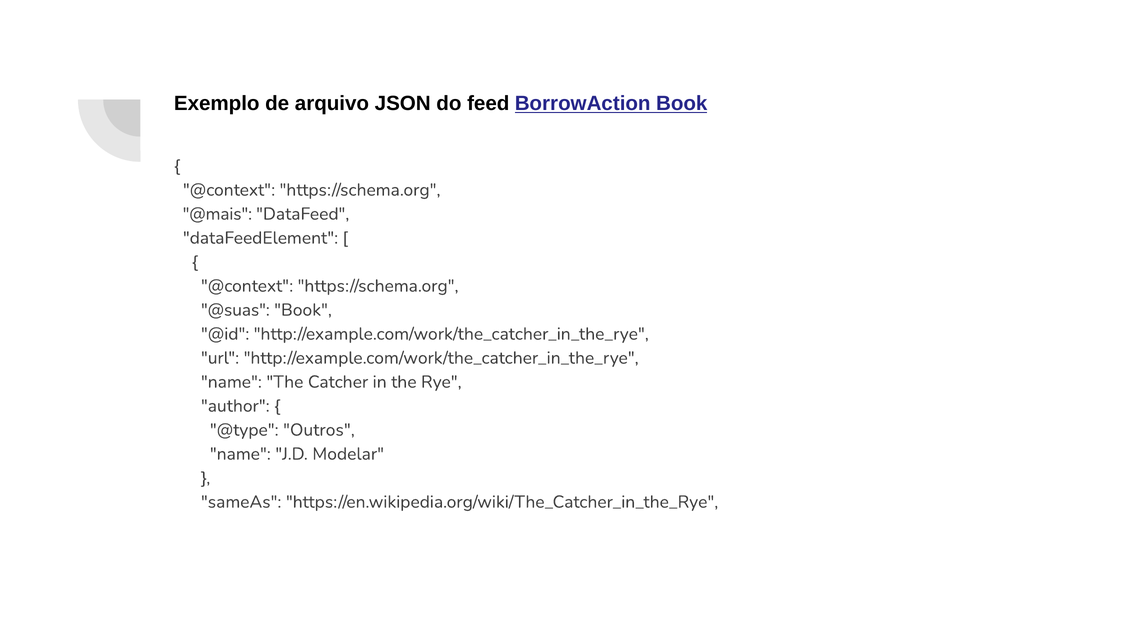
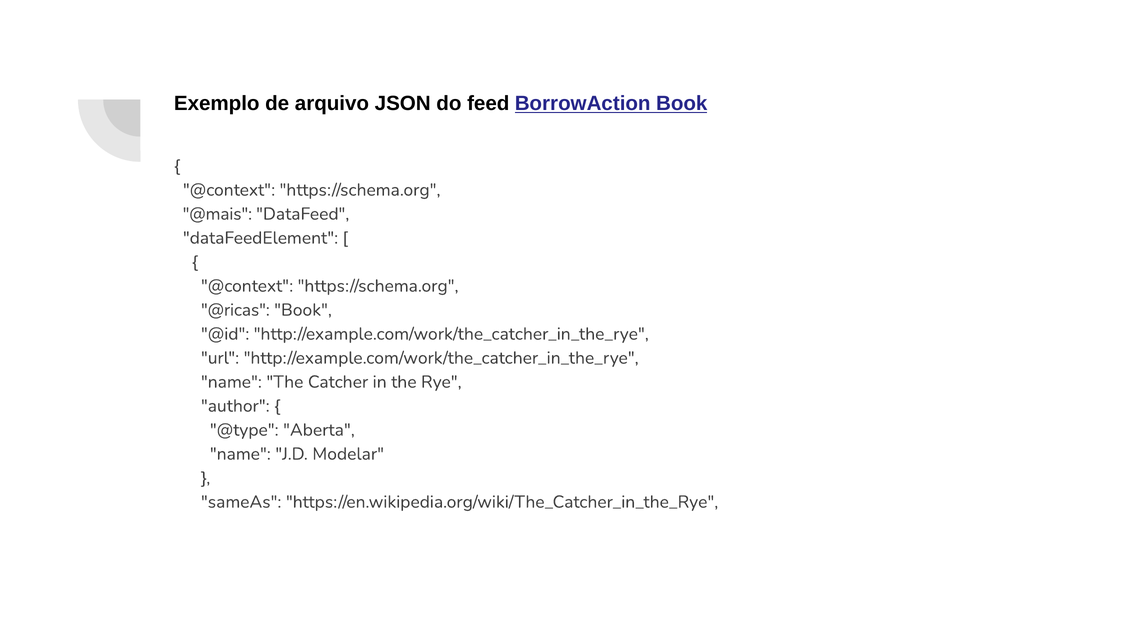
@suas: @suas -> @ricas (235, 310)
Outros: Outros -> Aberta (319, 430)
